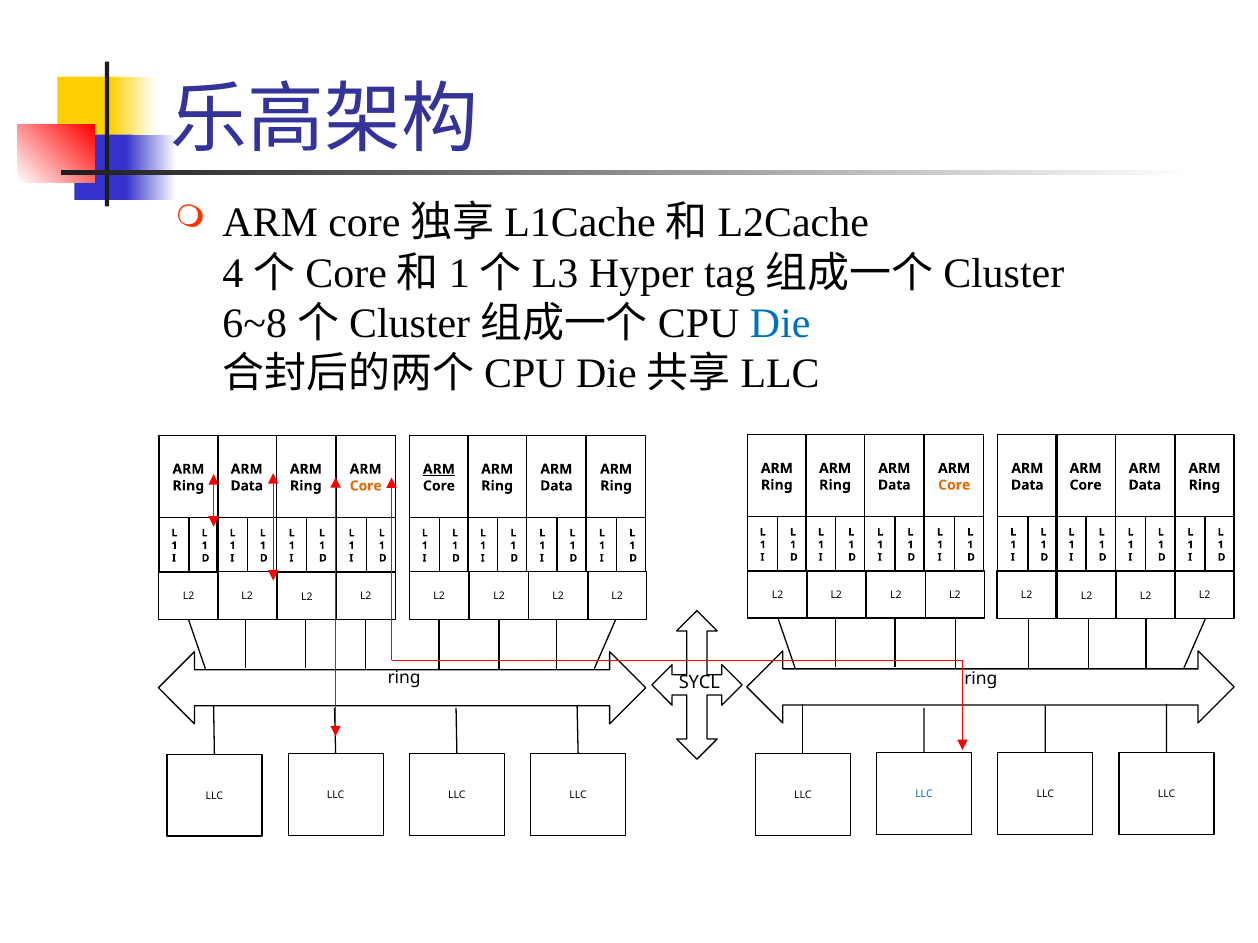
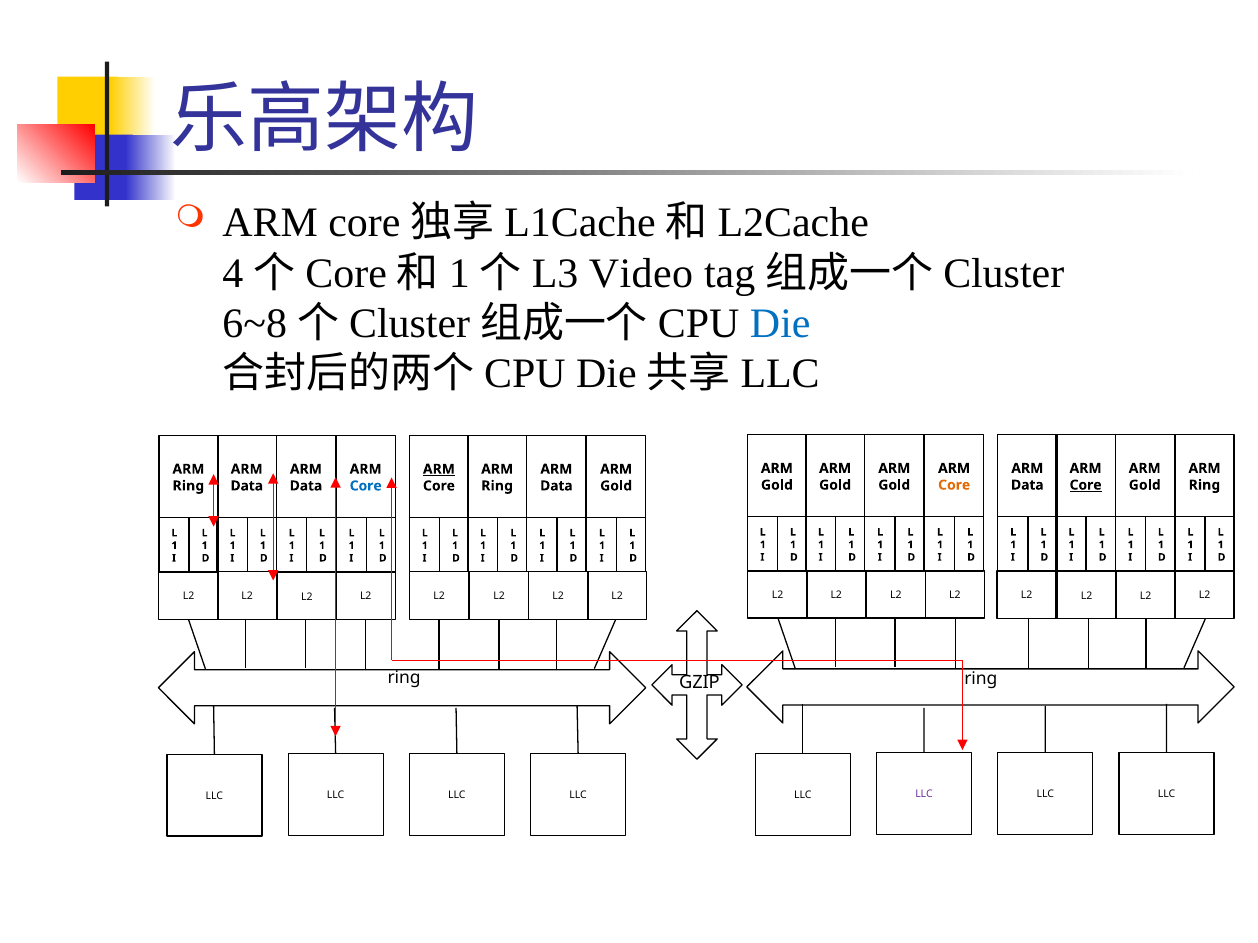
Hyper: Hyper -> Video (641, 273)
Ring: Ring -> Gold (777, 485)
Ring: Ring -> Gold (835, 485)
Data: Data -> Gold (894, 485)
Core underline: none -> present (1086, 485)
Data: Data -> Gold (1145, 485)
Ring: Ring -> Data (306, 486)
Core colour: orange -> blue (366, 486)
Ring: Ring -> Gold (616, 486)
SYCL: SYCL -> GZIP (699, 683)
LLC colour: blue -> purple (924, 795)
